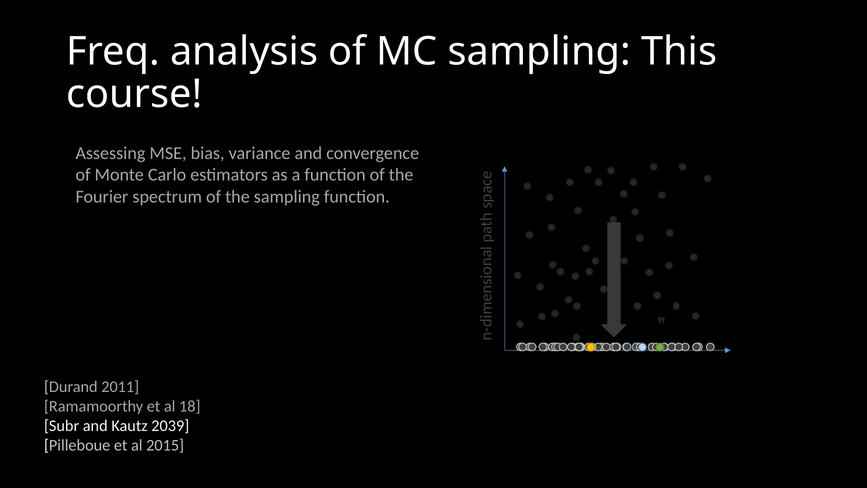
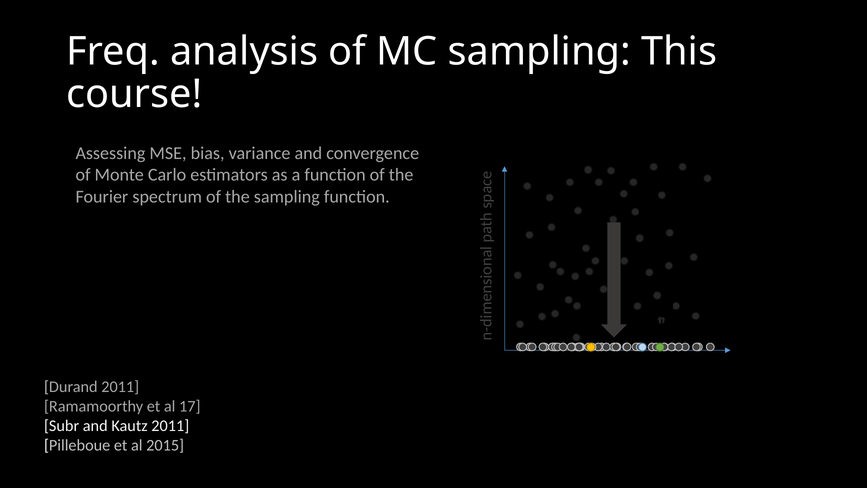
18: 18 -> 17 (190, 406)
Kautz 2039: 2039 -> 2011 (170, 426)
